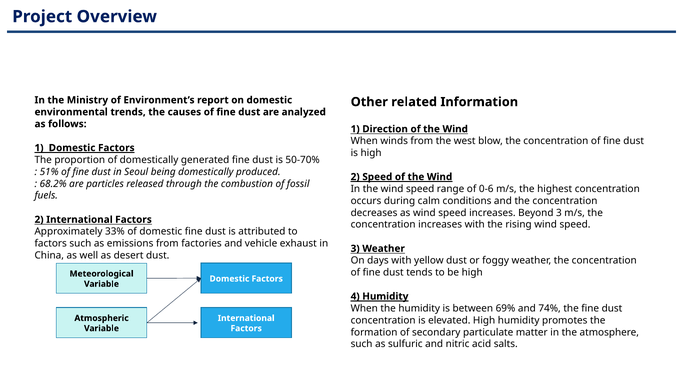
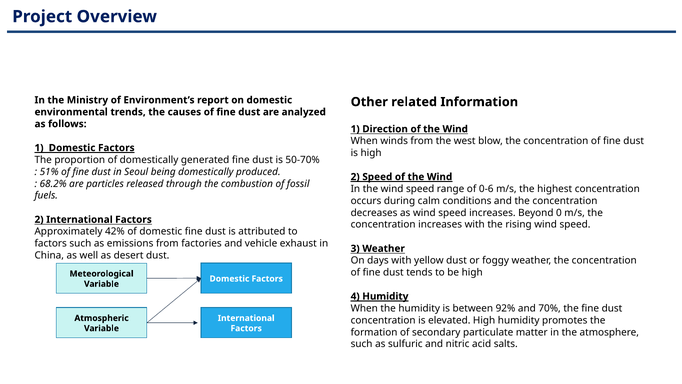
Beyond 3: 3 -> 0 (559, 213)
33%: 33% -> 42% (115, 231)
69%: 69% -> 92% (505, 308)
74%: 74% -> 70% (550, 308)
